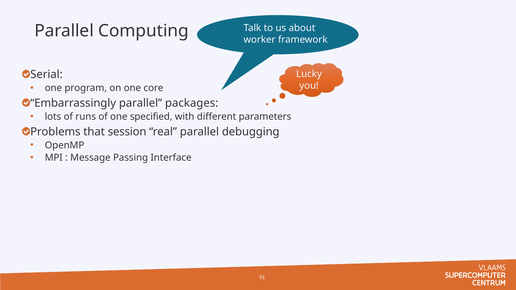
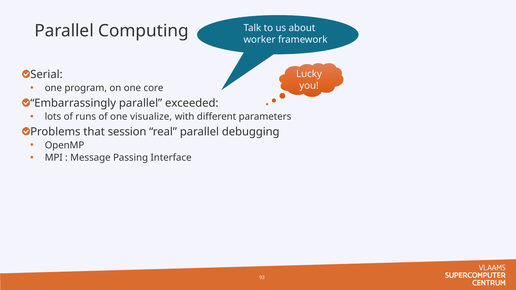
packages: packages -> exceeded (192, 103)
specified: specified -> visualize (151, 117)
